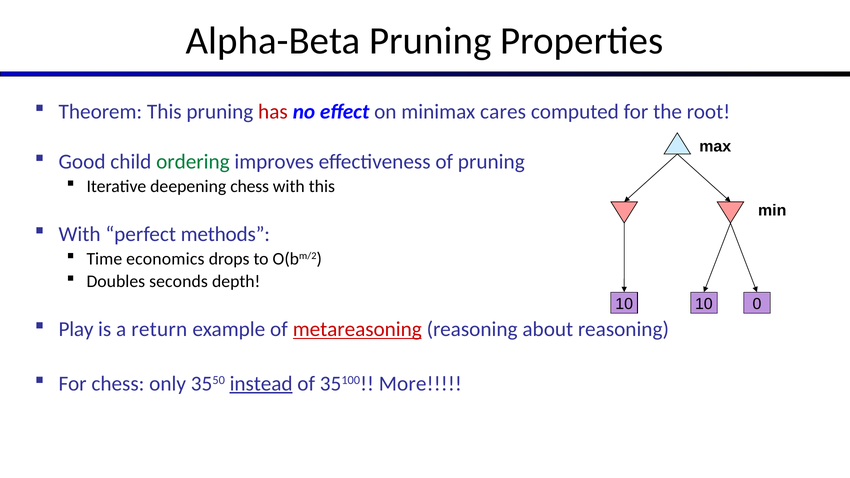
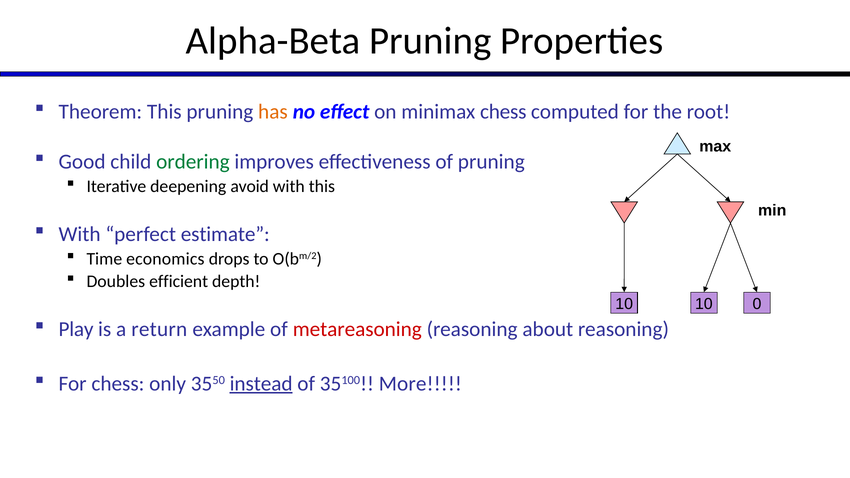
has colour: red -> orange (273, 112)
minimax cares: cares -> chess (503, 112)
deepening chess: chess -> avoid (250, 186)
methods: methods -> estimate (225, 234)
seconds: seconds -> efficient (179, 282)
metareasoning underline: present -> none (357, 329)
